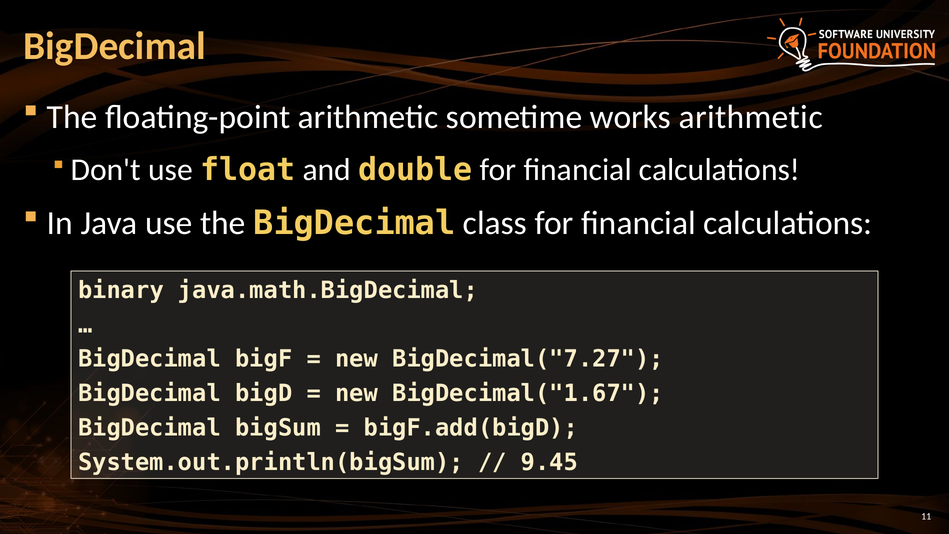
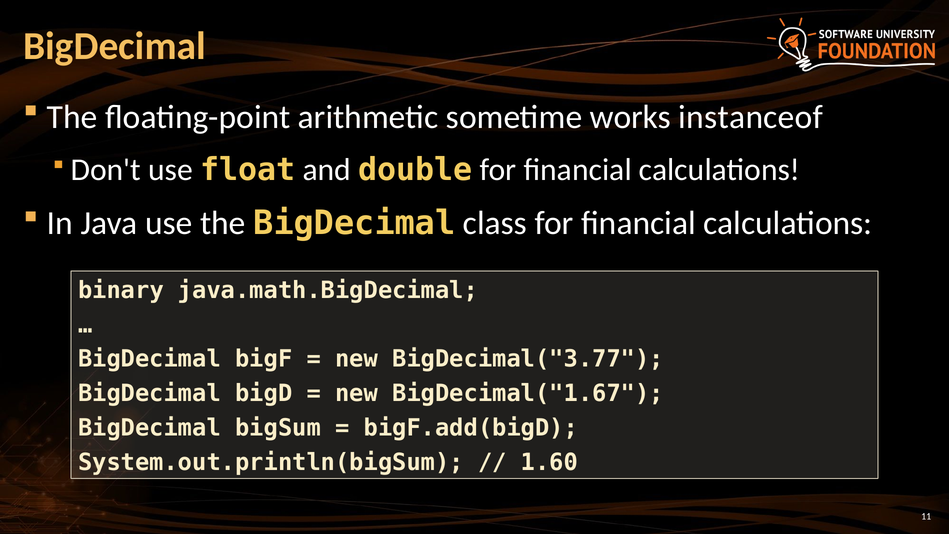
works arithmetic: arithmetic -> instanceof (751, 117)
BigDecimal("7.27: BigDecimal("7.27 -> BigDecimal("3.77 (528, 359)
9.45: 9.45 -> 1.60 (549, 462)
